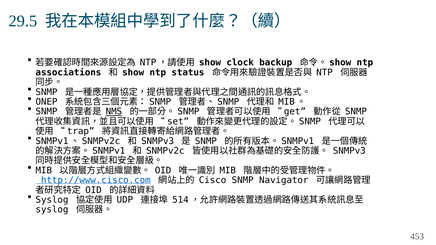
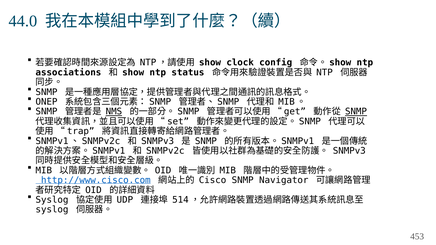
29.5: 29.5 -> 44.0 (23, 21)
backup: backup -> config (276, 63)
SNMP underline: none -> present (356, 112)
